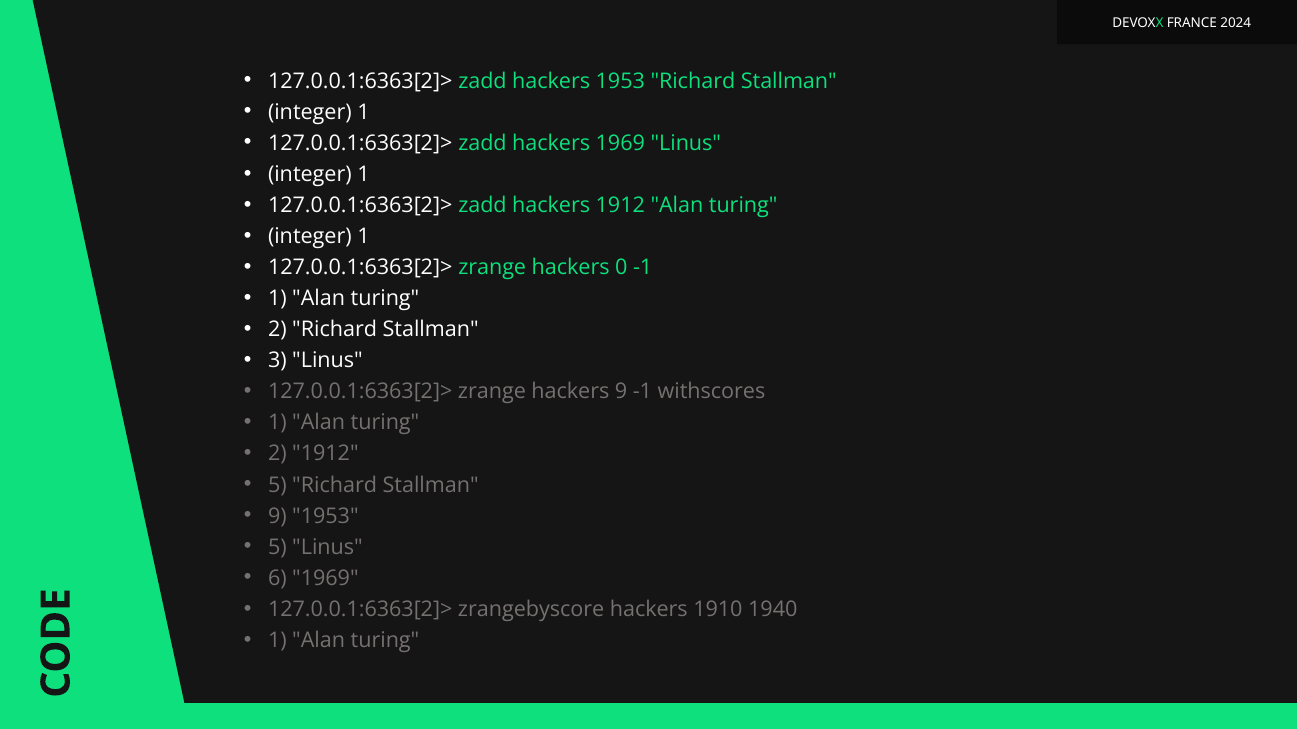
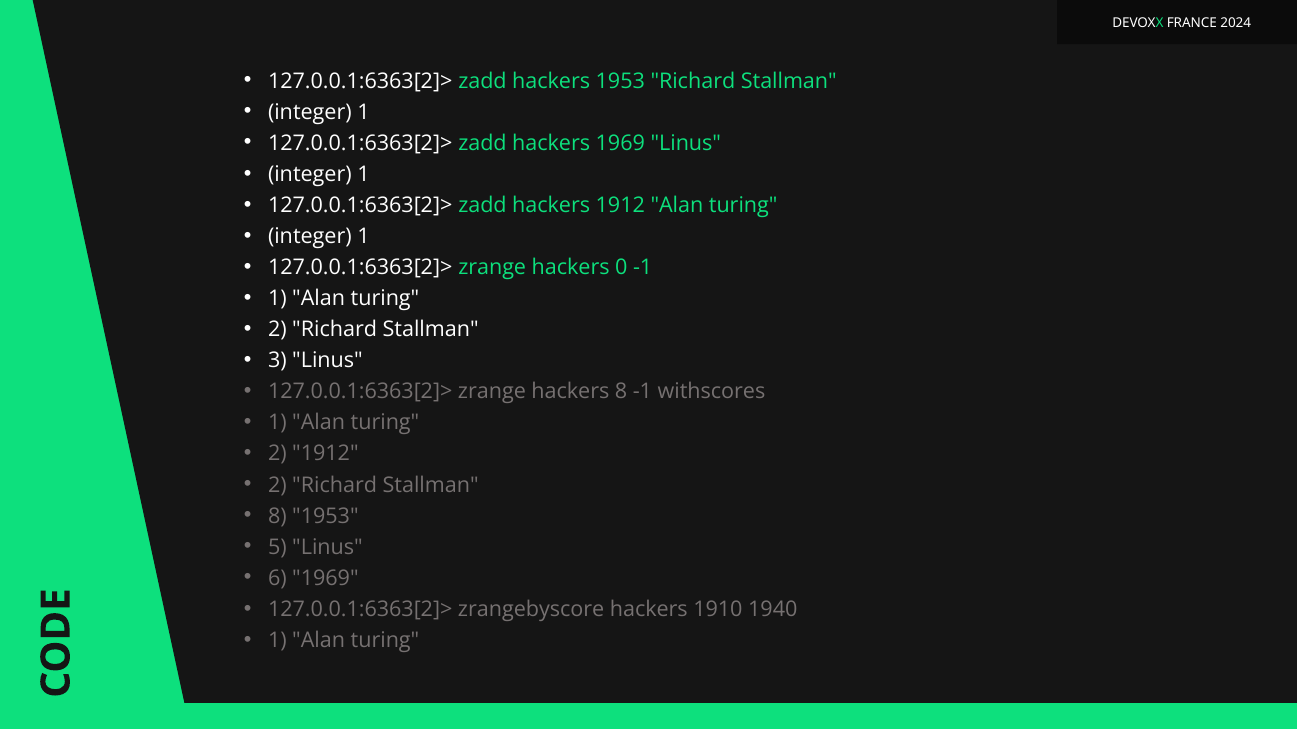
hackers 9: 9 -> 8 (621, 392)
5: 5 -> 2 (277, 485)
9: 9 -> 8 (277, 516)
